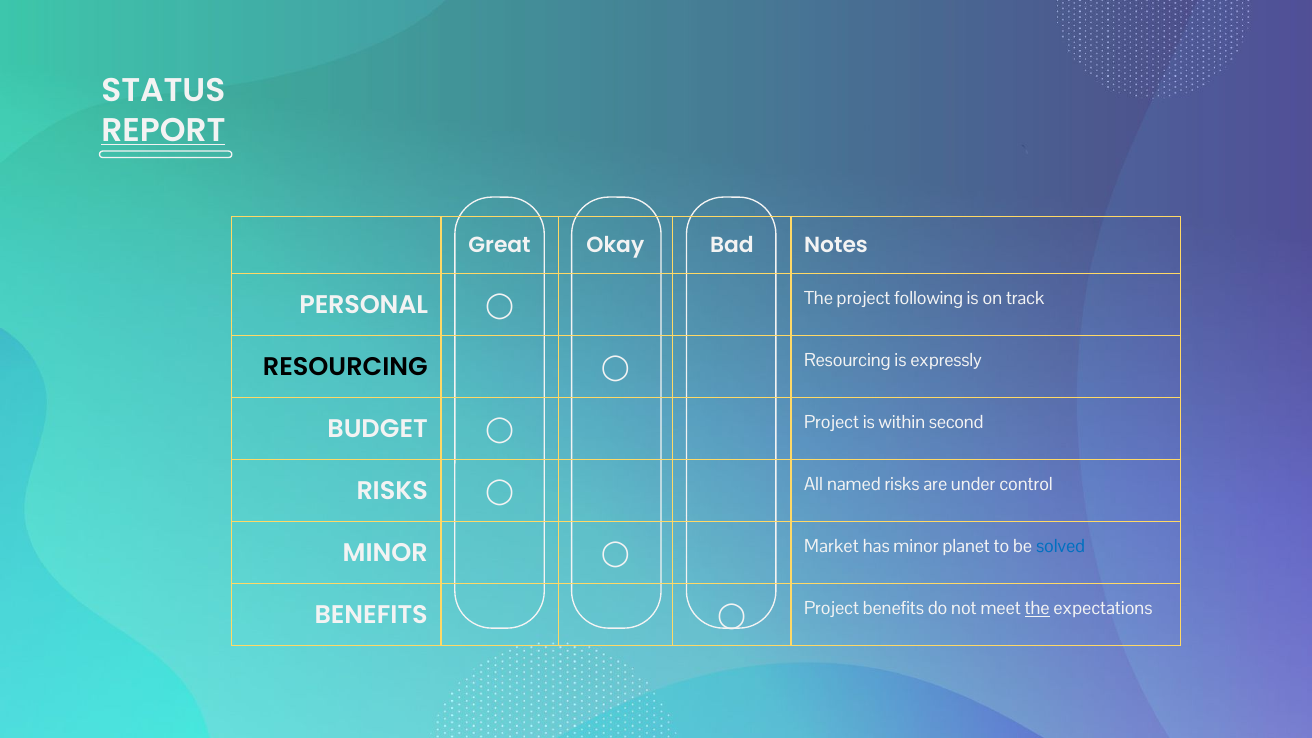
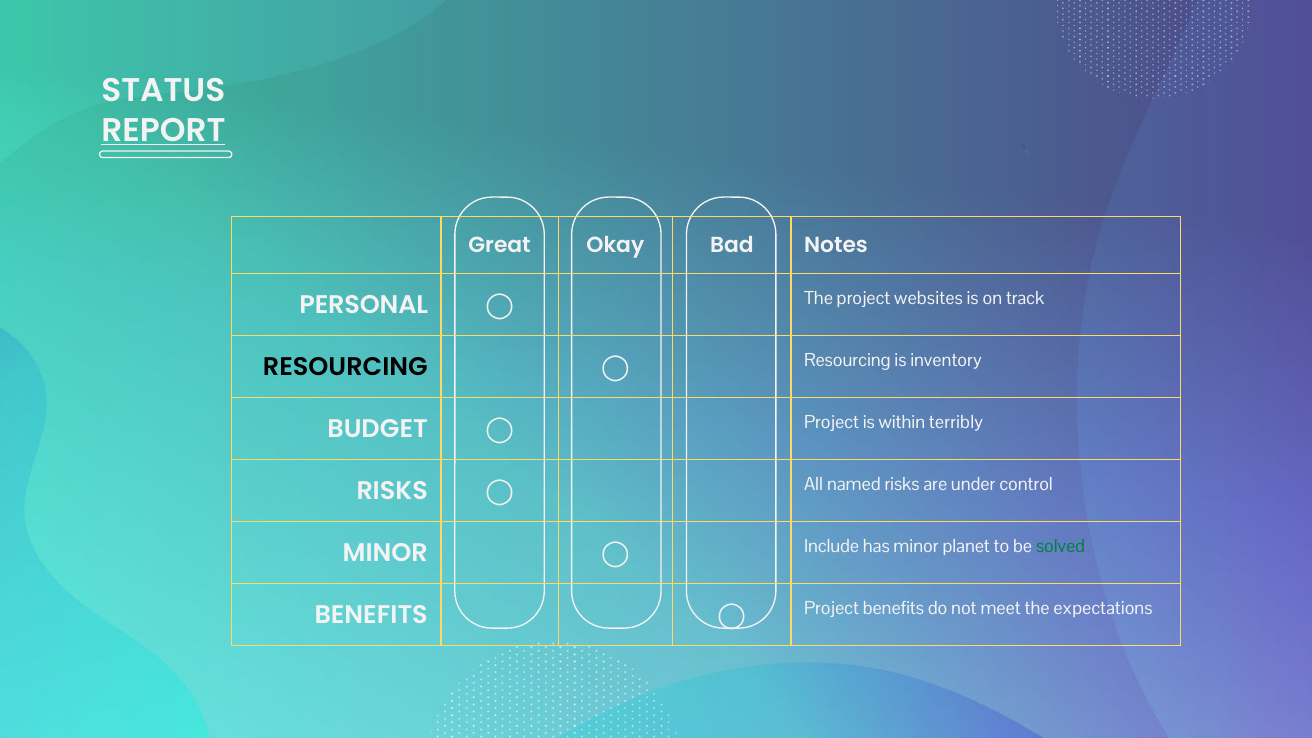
following: following -> websites (929, 298)
expressly: expressly -> inventory (946, 360)
second: second -> terribly (956, 422)
Market: Market -> Include (832, 547)
solved colour: blue -> green (1061, 547)
the underline: present -> none (1037, 609)
